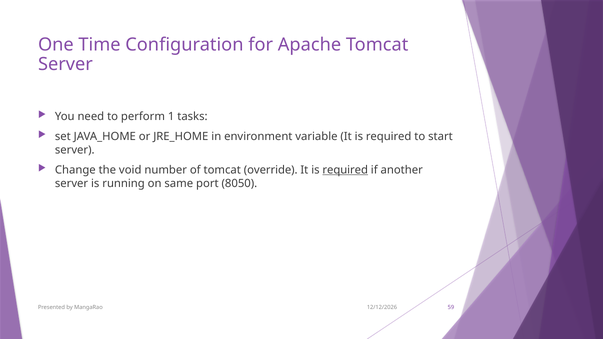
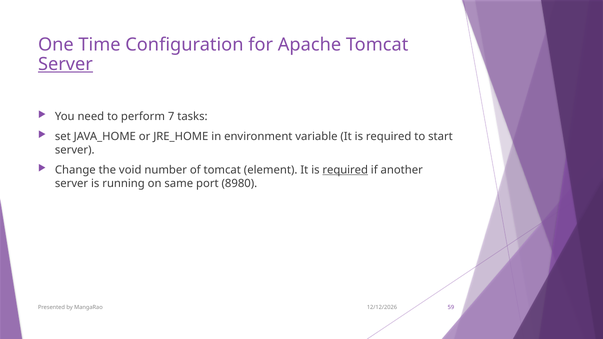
Server underline: none -> present (65, 64)
1: 1 -> 7 (171, 117)
override: override -> element (271, 170)
8050: 8050 -> 8980 (239, 184)
